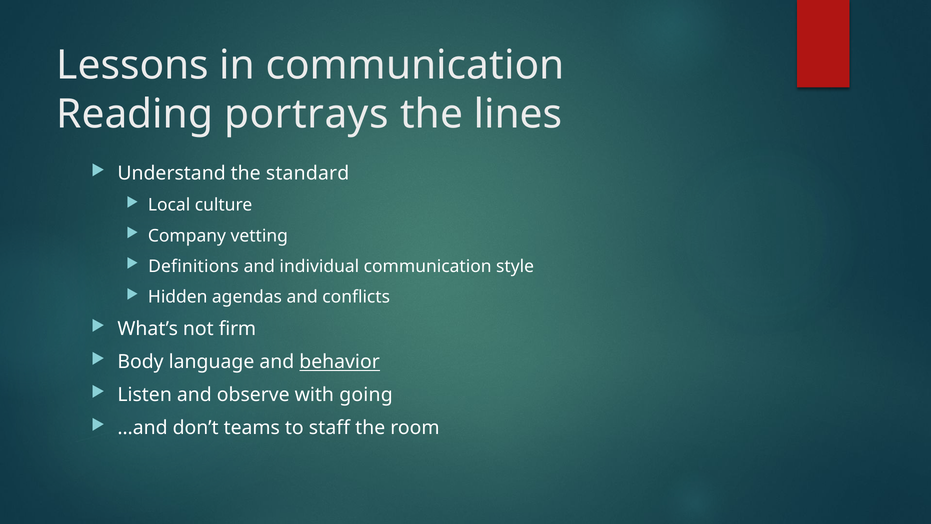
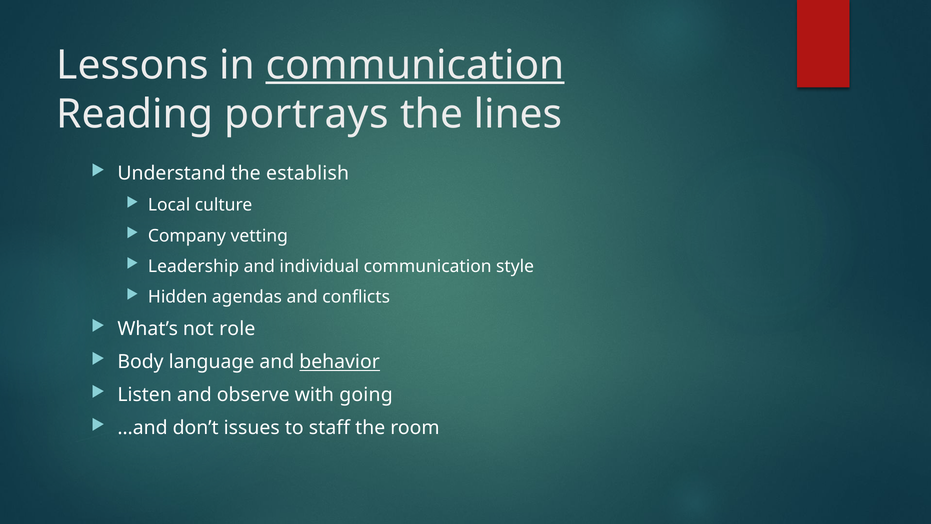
communication underline: none -> present (415, 65)
standard: standard -> establish (308, 173)
Definitions: Definitions -> Leadership (194, 266)
firm: firm -> role (237, 329)
teams: teams -> issues (252, 428)
